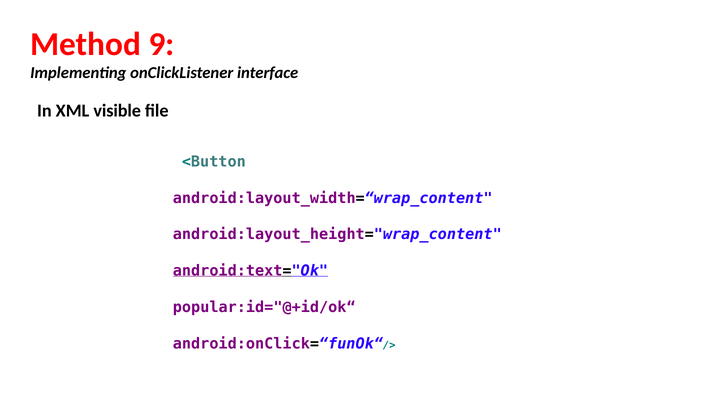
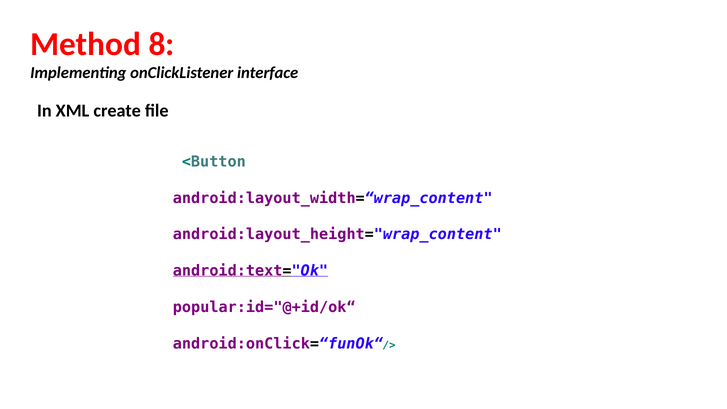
9: 9 -> 8 (162, 44)
visible: visible -> create (117, 111)
